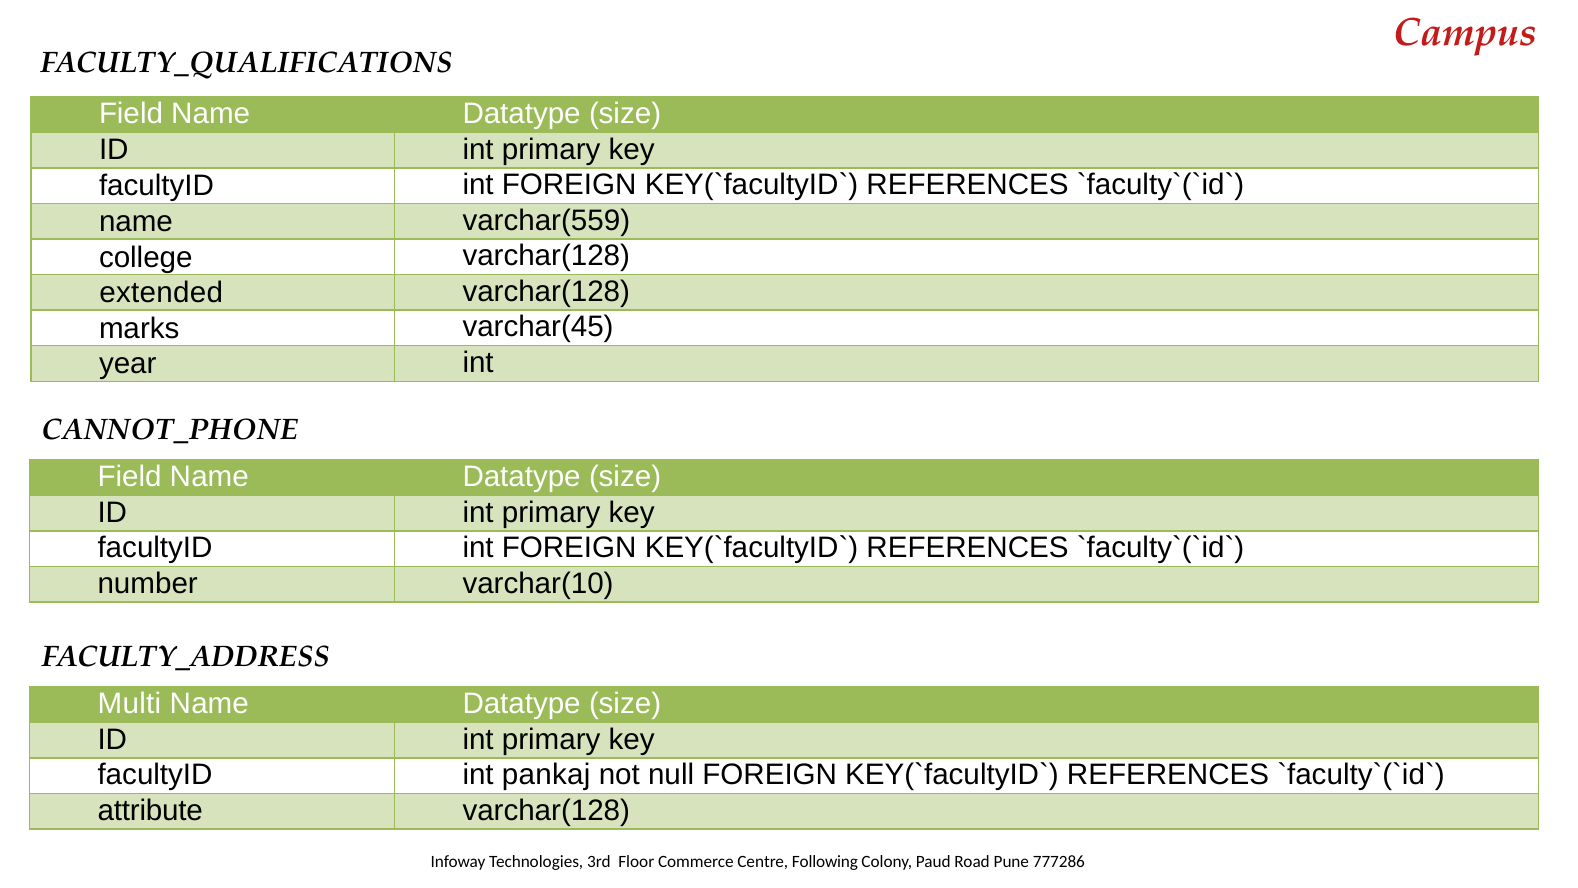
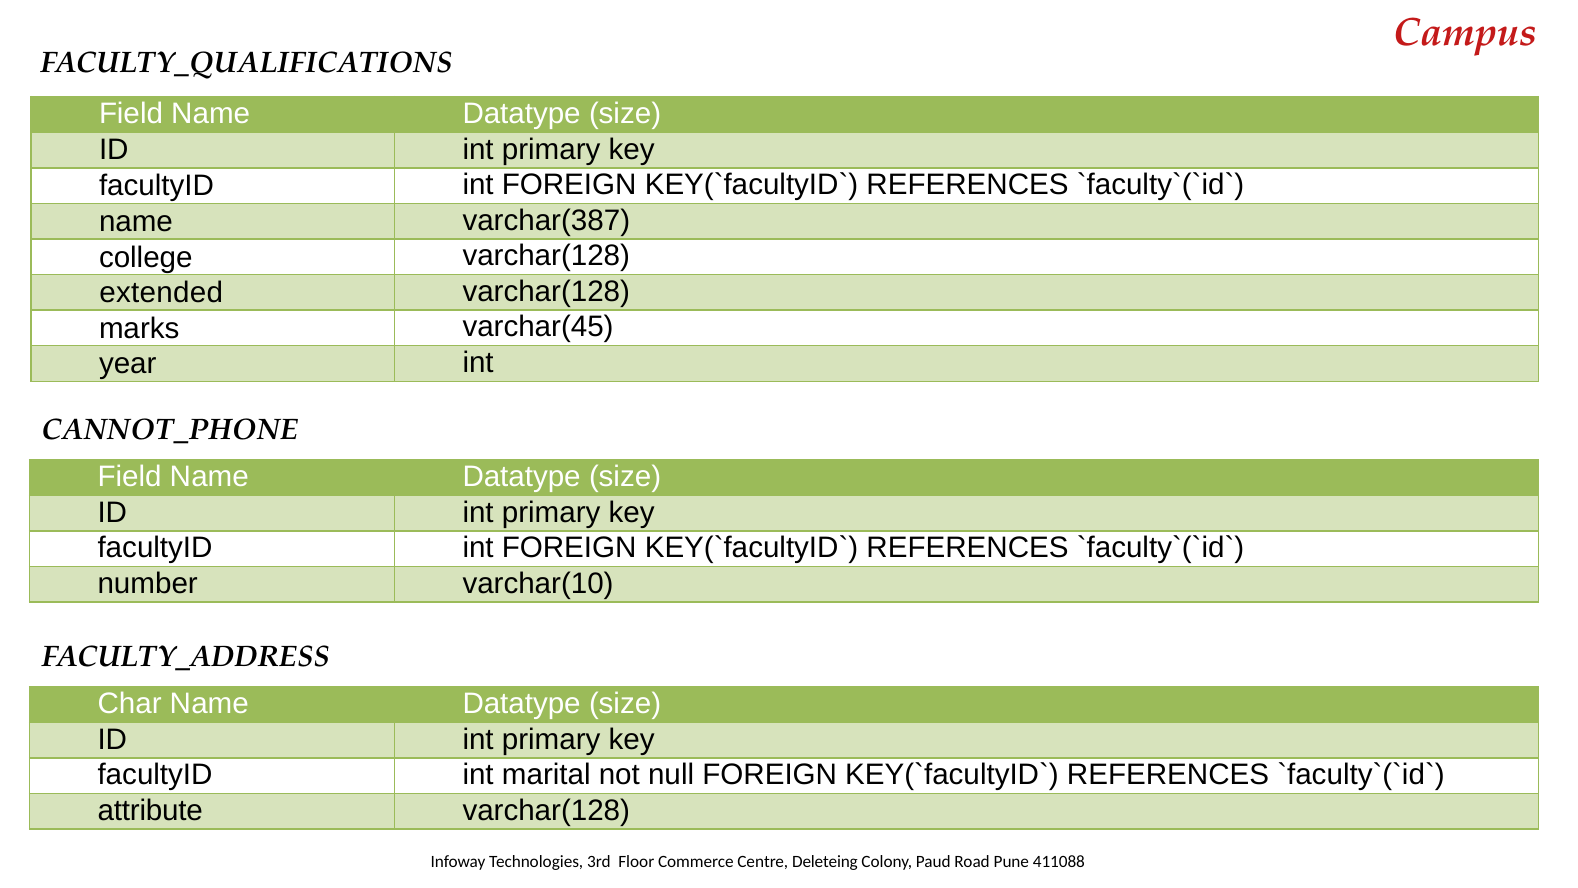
varchar(559: varchar(559 -> varchar(387 (546, 220)
Multi: Multi -> Char (130, 704)
pankaj: pankaj -> marital (546, 775)
Following: Following -> Deleteing (825, 862)
777286: 777286 -> 411088 (1059, 862)
